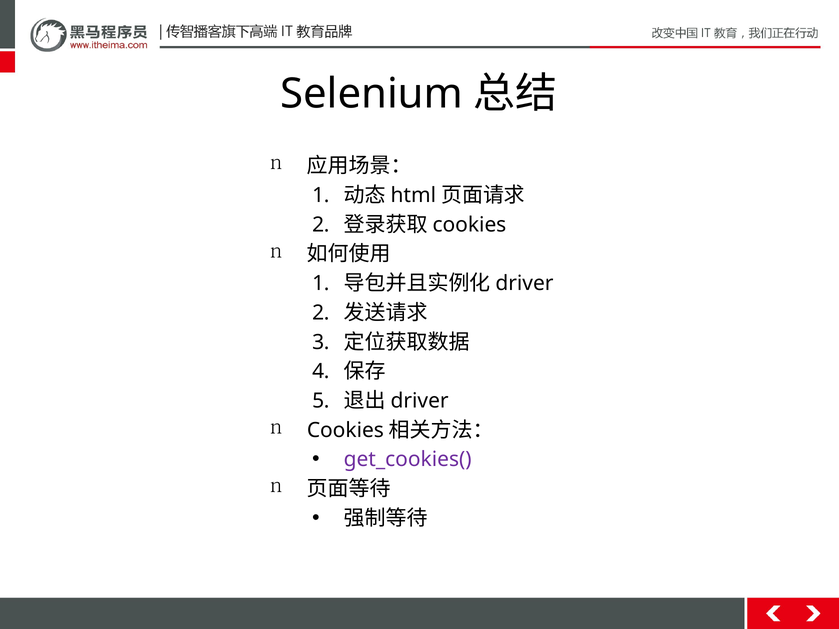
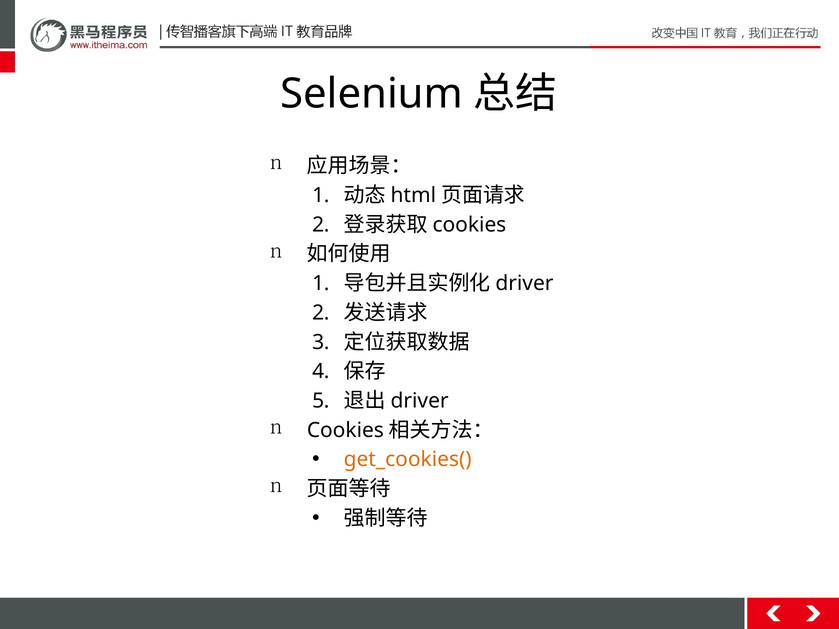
get_cookies( colour: purple -> orange (408, 460)
